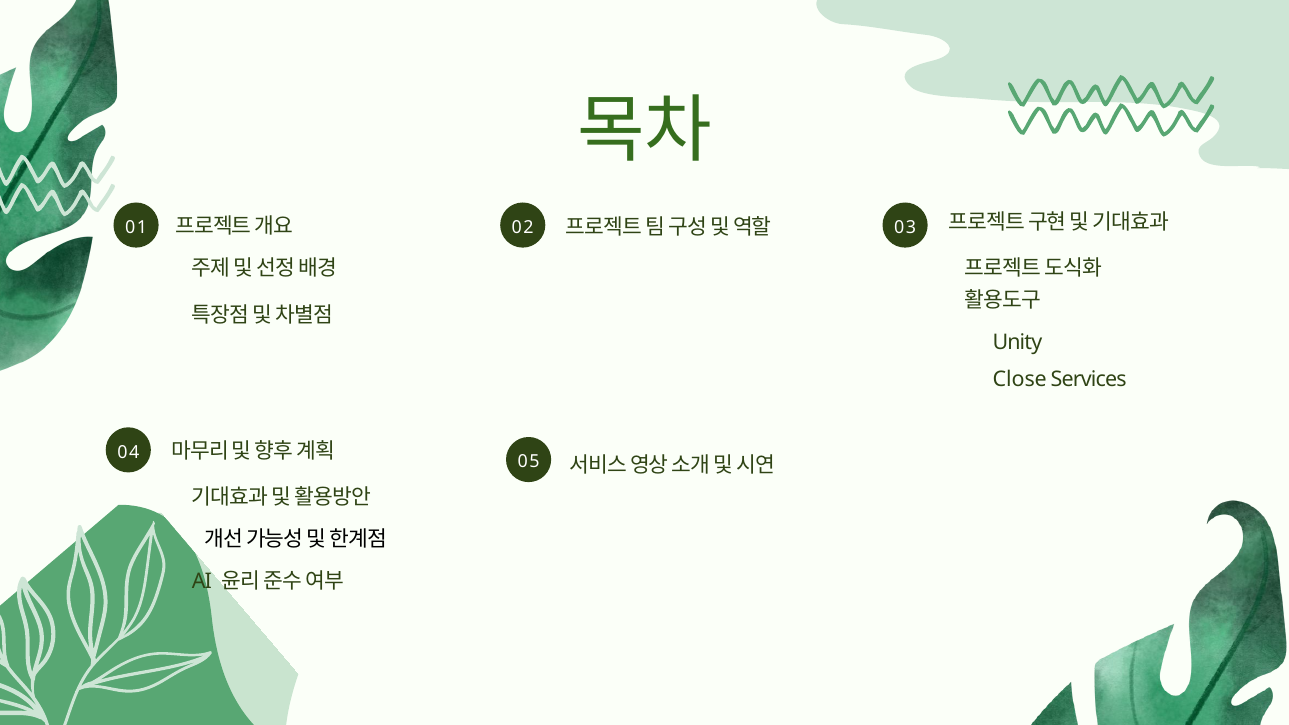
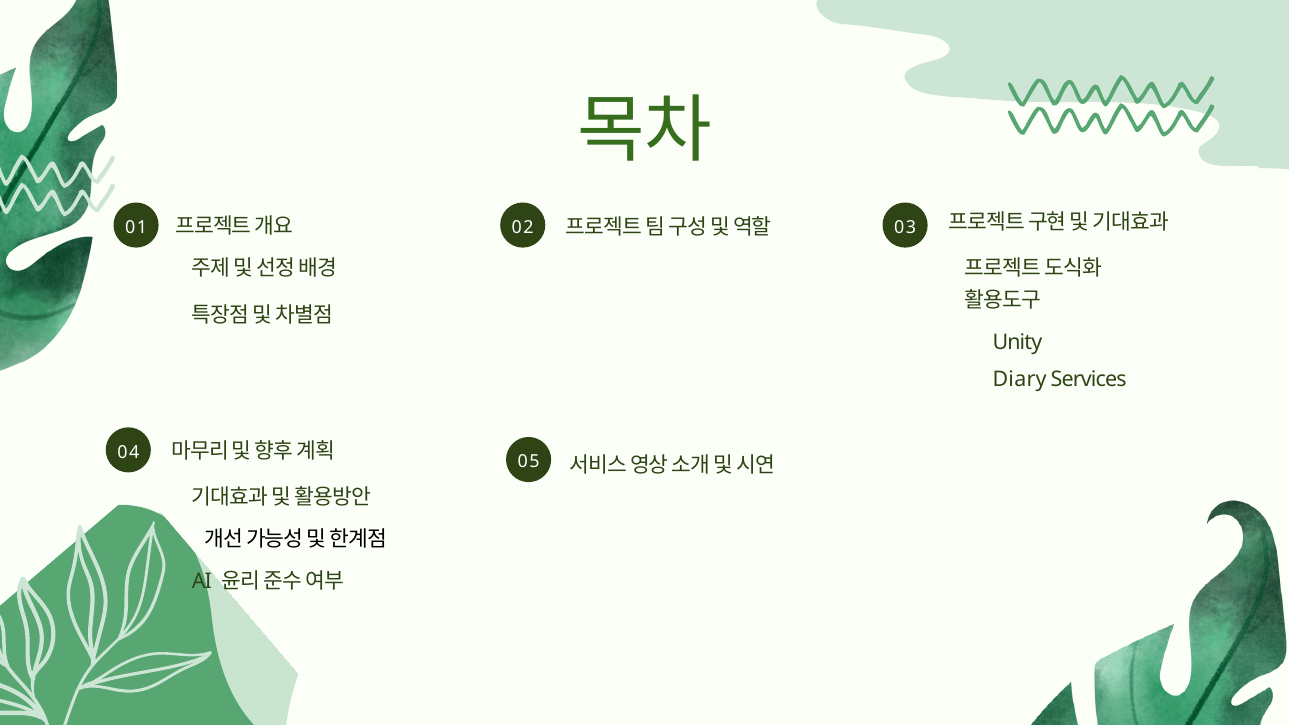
Close: Close -> Diary (1020, 379)
